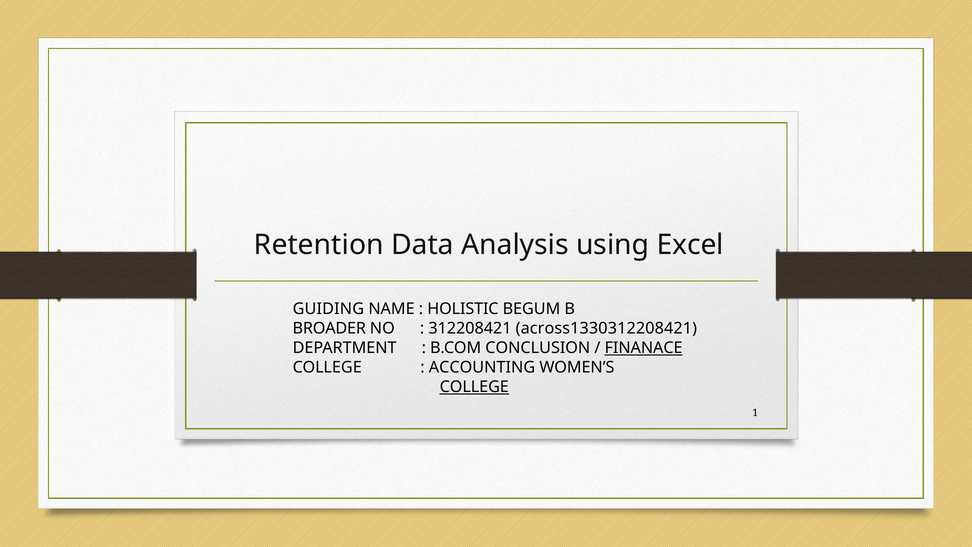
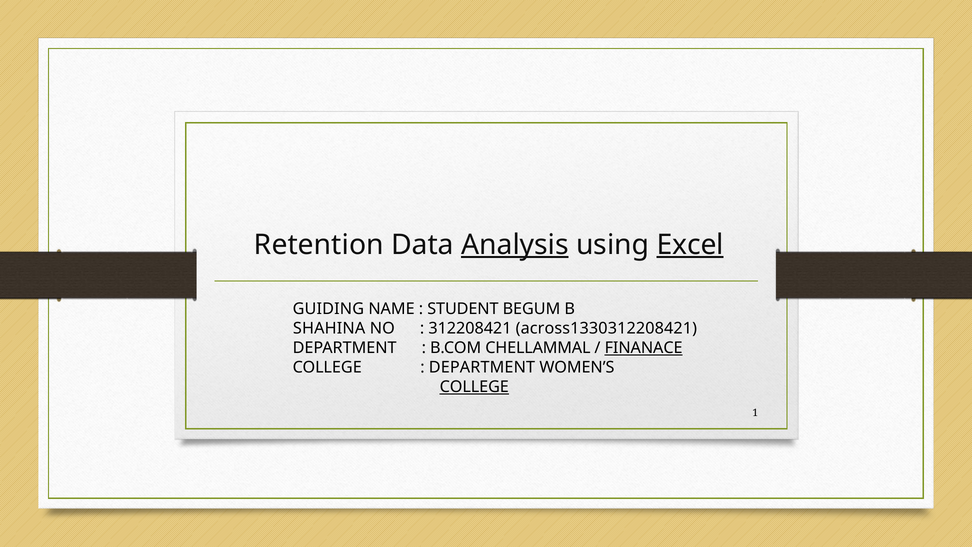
Analysis underline: none -> present (515, 245)
Excel underline: none -> present (690, 245)
HOLISTIC: HOLISTIC -> STUDENT (463, 309)
BROADER: BROADER -> SHAHINA (329, 328)
CONCLUSION: CONCLUSION -> CHELLAMMAL (538, 348)
ACCOUNTING: ACCOUNTING -> DEPARTMENT (482, 367)
